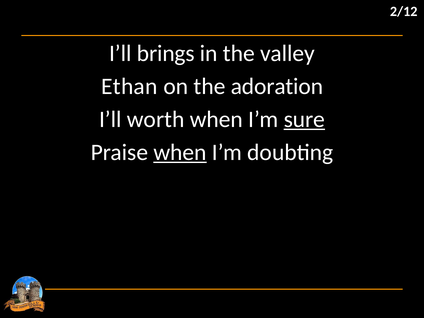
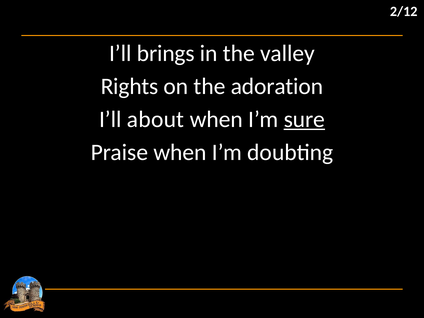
Ethan: Ethan -> Rights (130, 86)
worth: worth -> about (156, 119)
when underline: present -> none (180, 152)
